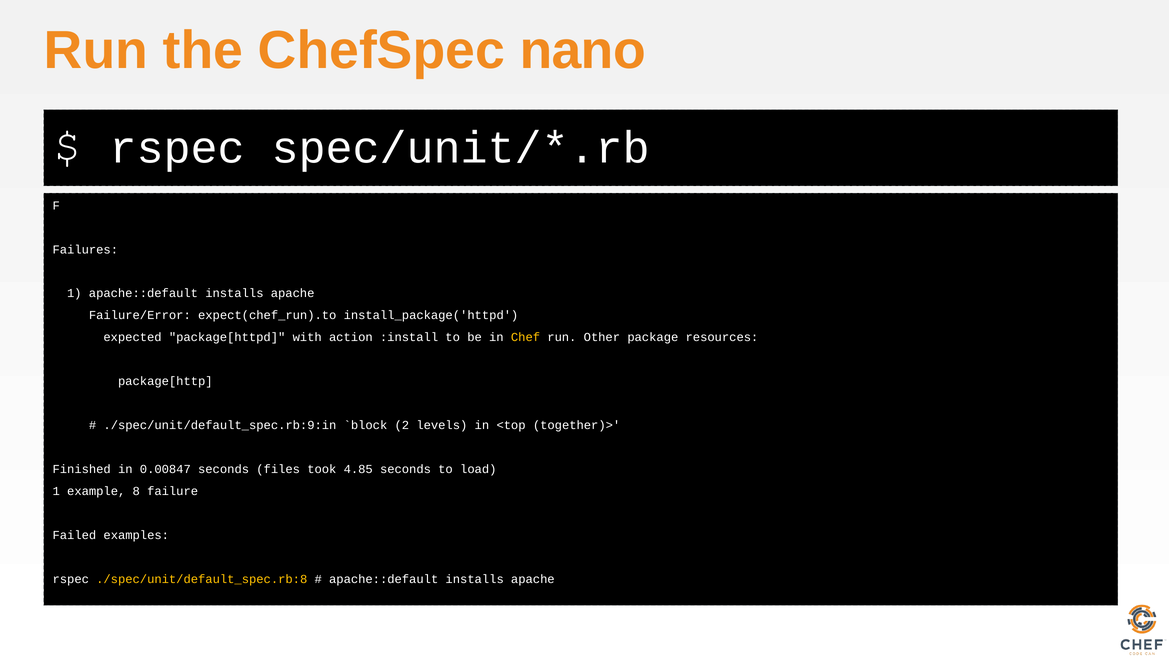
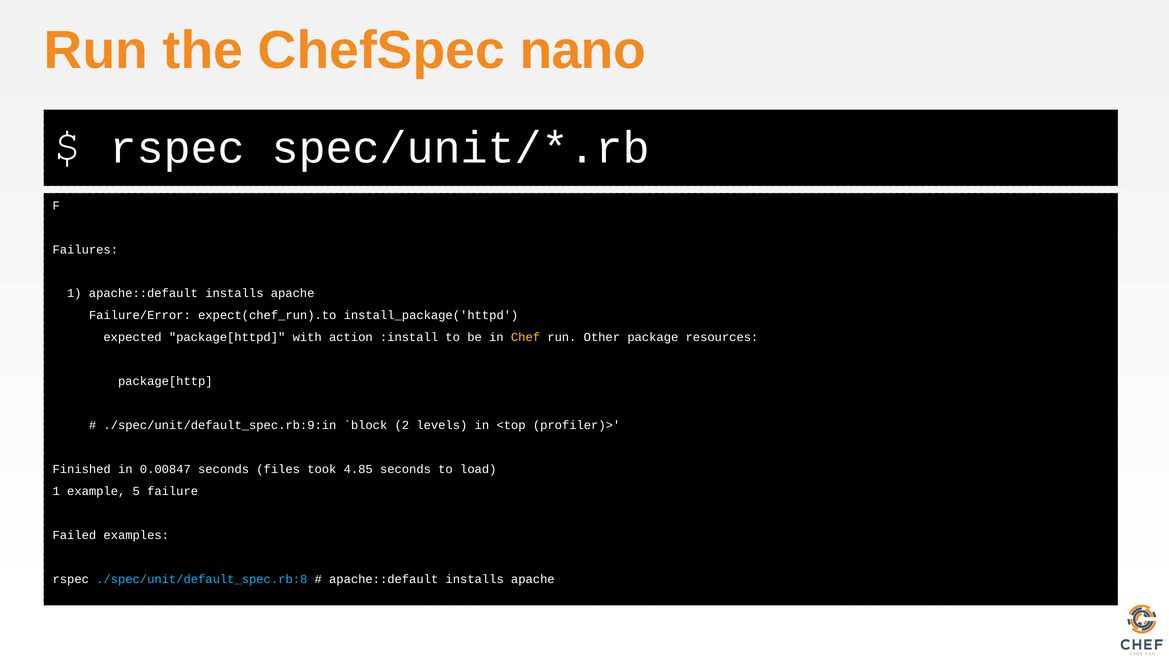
together)>: together)> -> profiler)> (577, 425)
8: 8 -> 5 (136, 491)
./spec/unit/default_spec.rb:8 colour: yellow -> light blue (202, 579)
